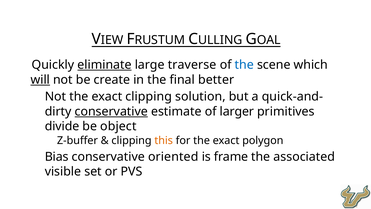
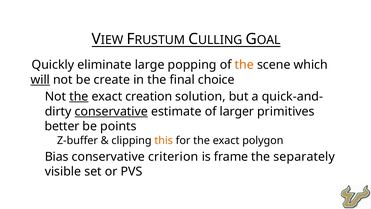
eliminate underline: present -> none (104, 65)
traverse: traverse -> popping (192, 65)
the colour: blue -> orange (244, 65)
better: better -> choice (216, 80)
the underline: none -> present (79, 96)
exact clipping: clipping -> creation (149, 96)
divide: divide -> better (62, 126)
object: object -> points (118, 126)
oriented: oriented -> criterion (173, 156)
associated: associated -> separately (304, 156)
